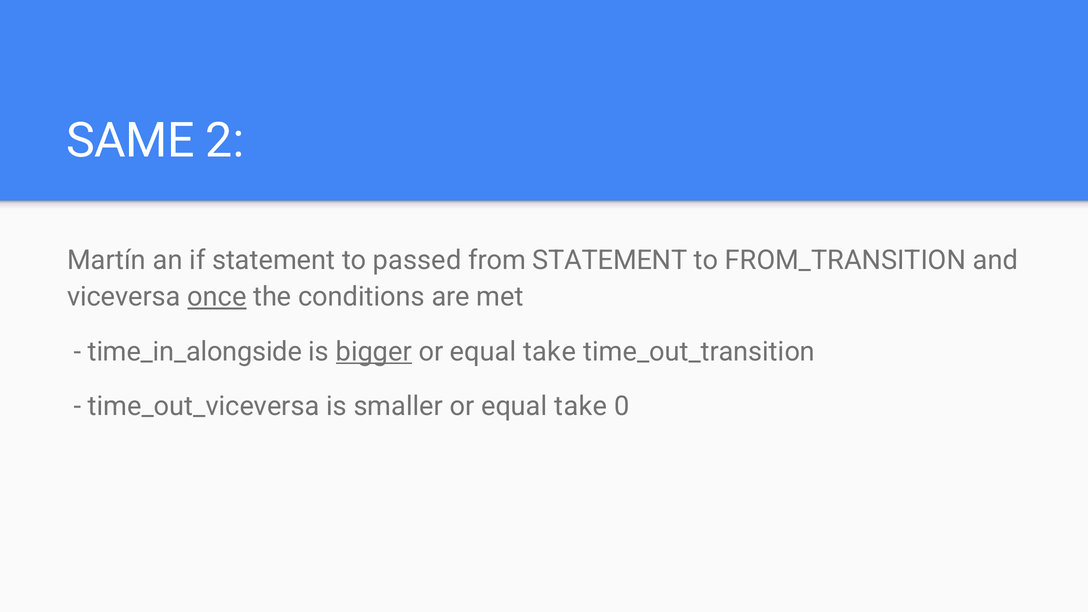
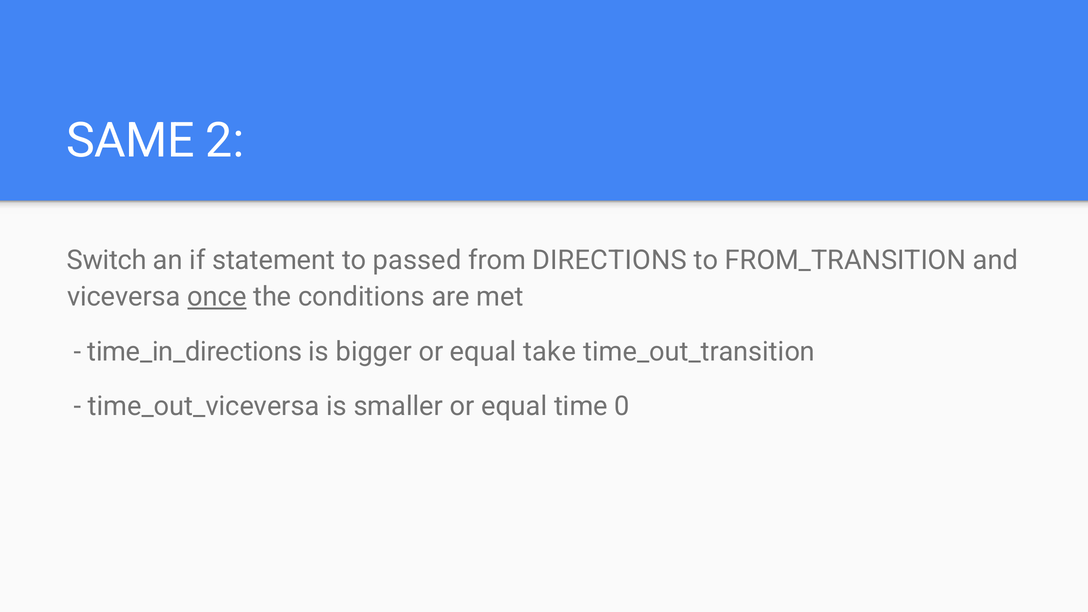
Martín: Martín -> Switch (107, 260)
from STATEMENT: STATEMENT -> DIRECTIONS (610, 260)
time_in_alongside: time_in_alongside -> time_in_directions (195, 352)
bigger underline: present -> none (374, 352)
smaller or equal take: take -> time (581, 406)
